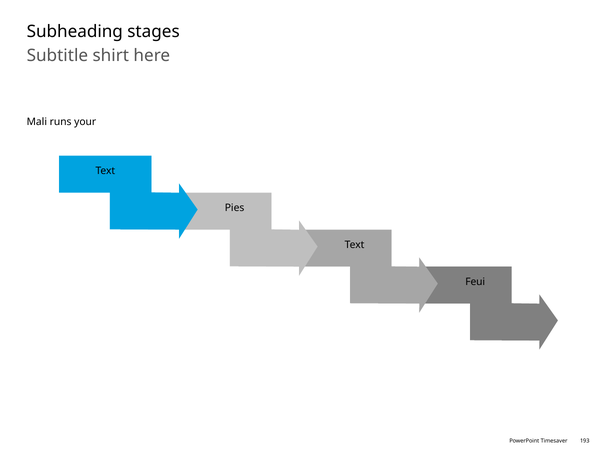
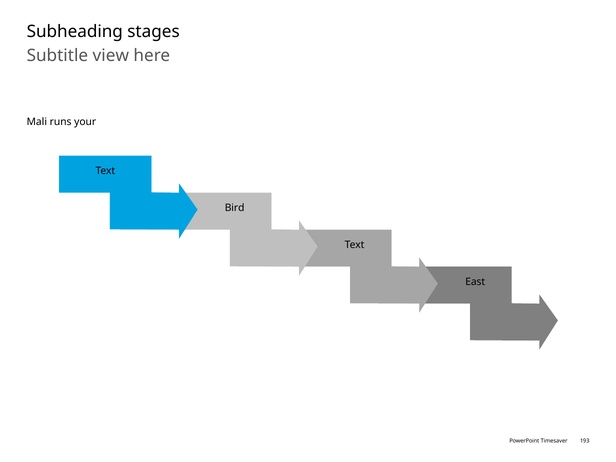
shirt: shirt -> view (111, 55)
Pies: Pies -> Bird (235, 208)
Feui: Feui -> East (475, 282)
